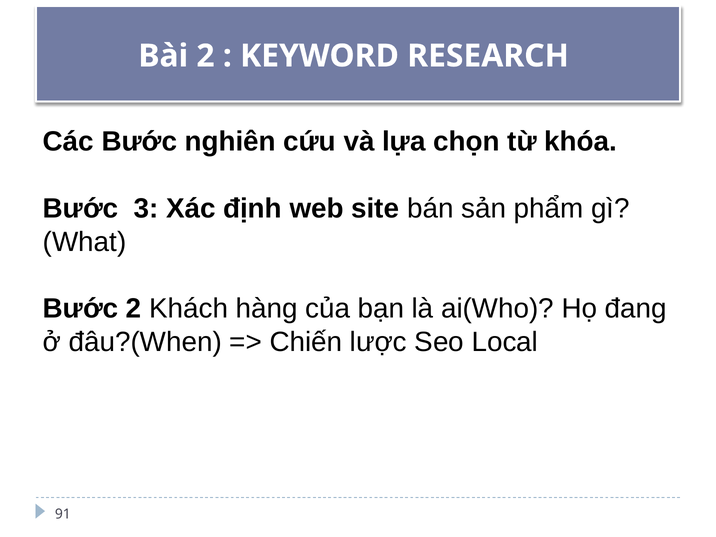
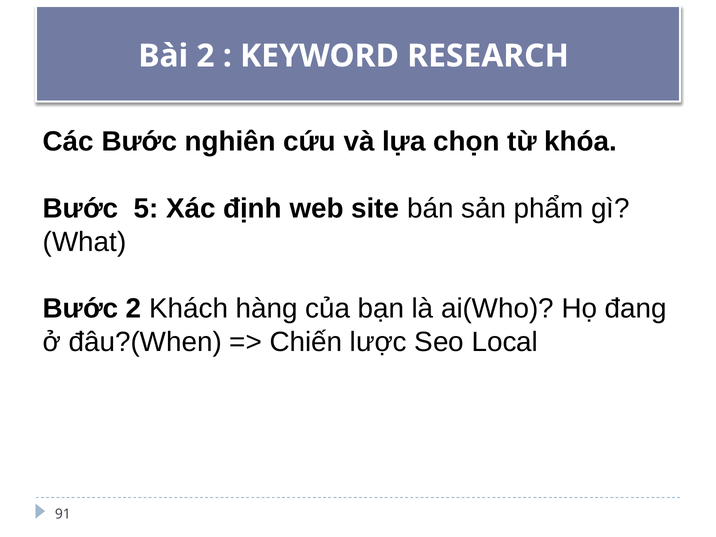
3: 3 -> 5 (146, 208)
